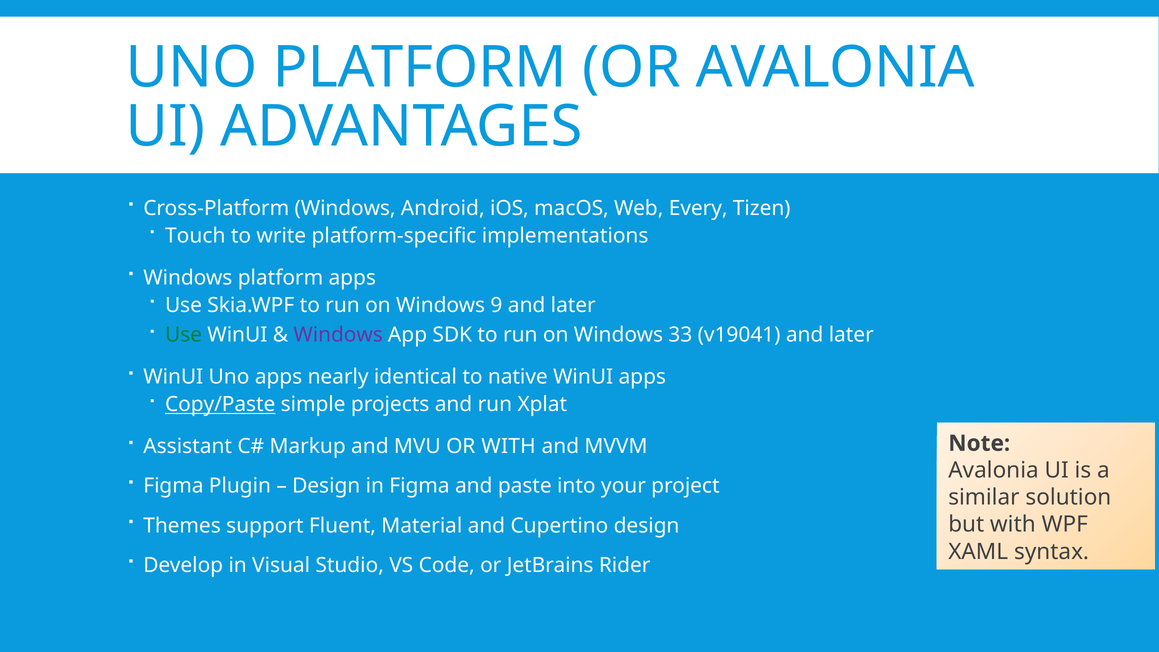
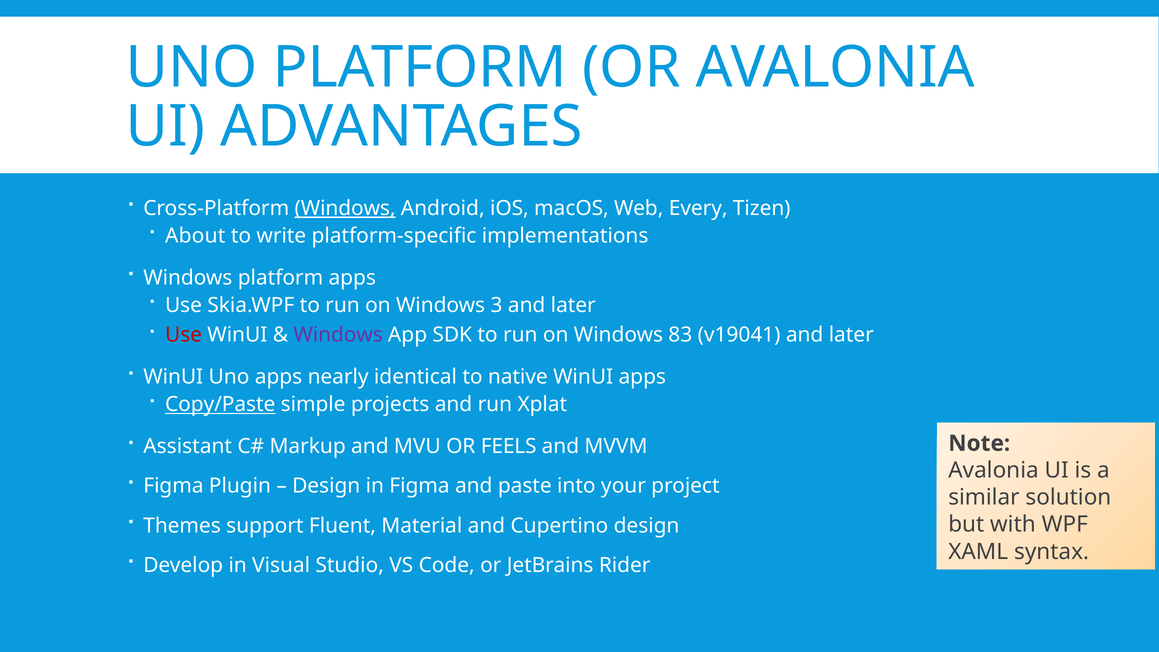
Windows underline: none -> present (345, 208)
Touch: Touch -> About (195, 236)
9: 9 -> 3 (496, 305)
Use colour: green -> red (184, 335)
33: 33 -> 83 (680, 335)
OR WITH: WITH -> FEELS (509, 446)
